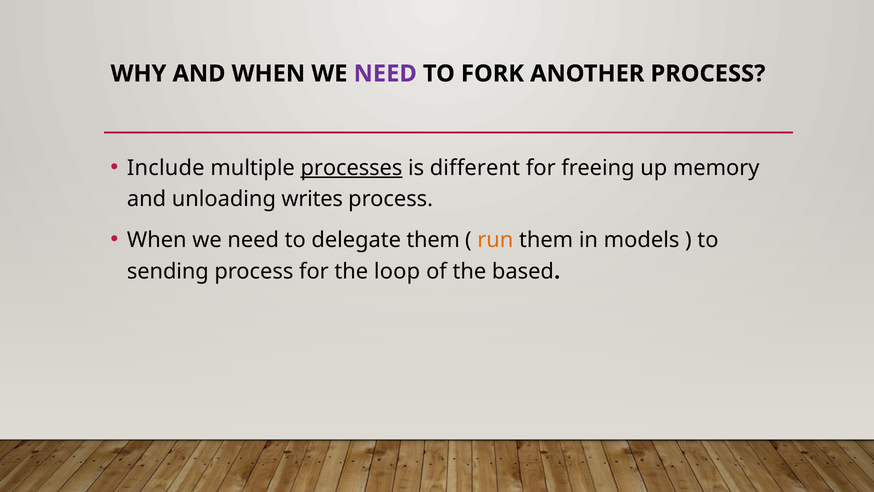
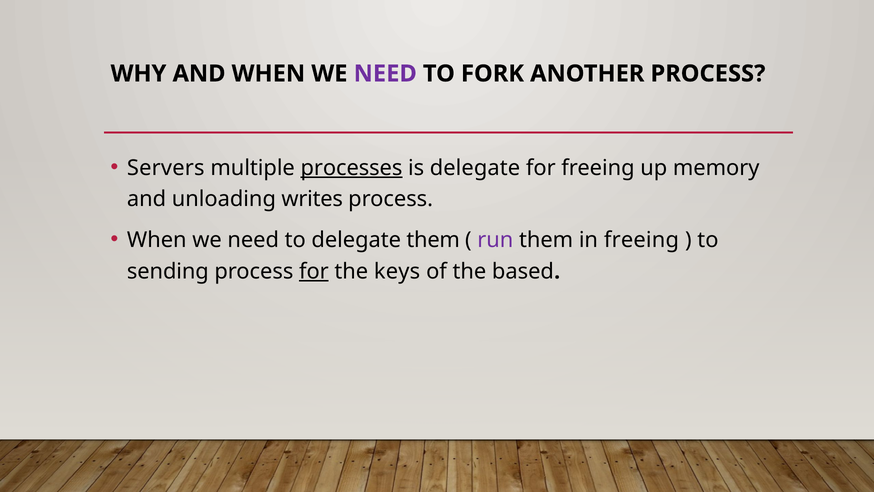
Include: Include -> Servers (166, 168)
is different: different -> delegate (475, 168)
run colour: orange -> purple (495, 240)
in models: models -> freeing (641, 240)
for underline: none -> present (314, 271)
loop: loop -> keys (397, 271)
